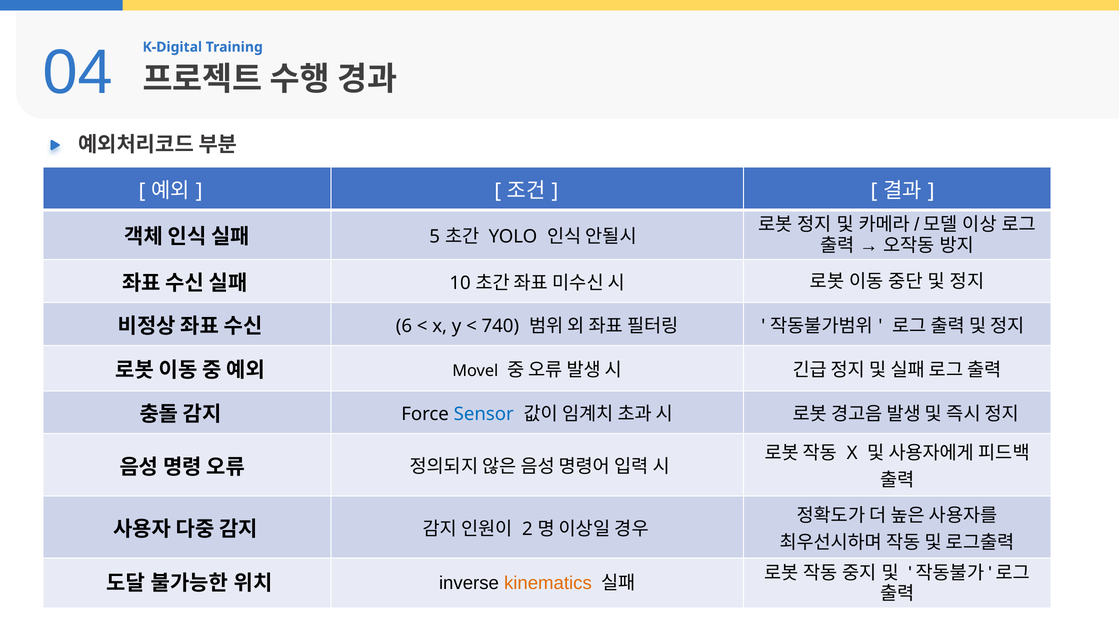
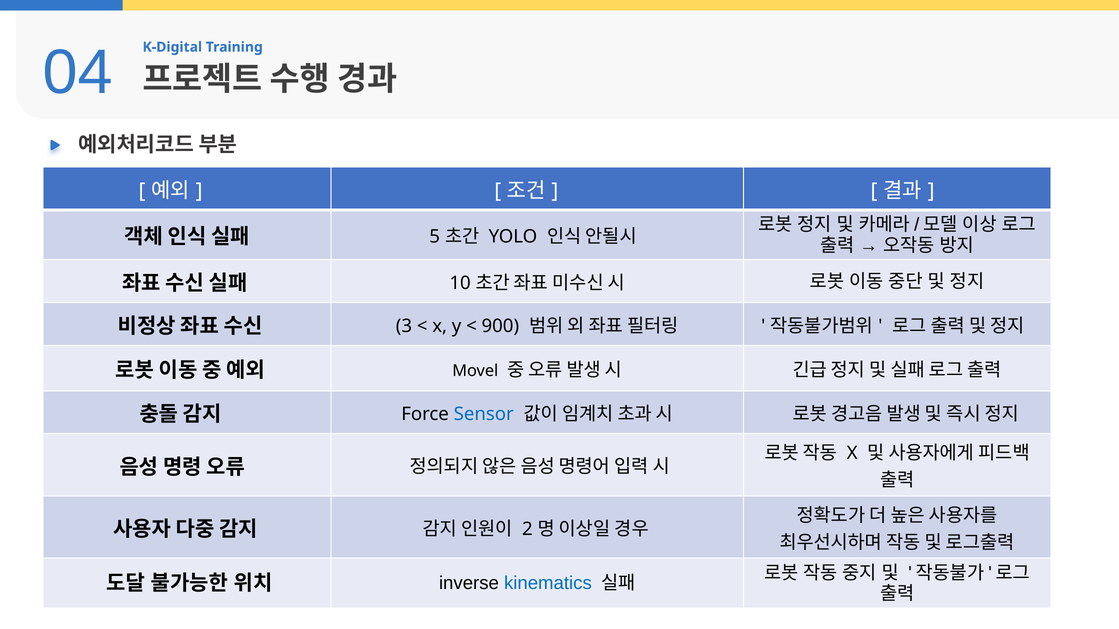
6: 6 -> 3 (404, 326)
740: 740 -> 900 (500, 326)
kinematics colour: orange -> blue (548, 584)
